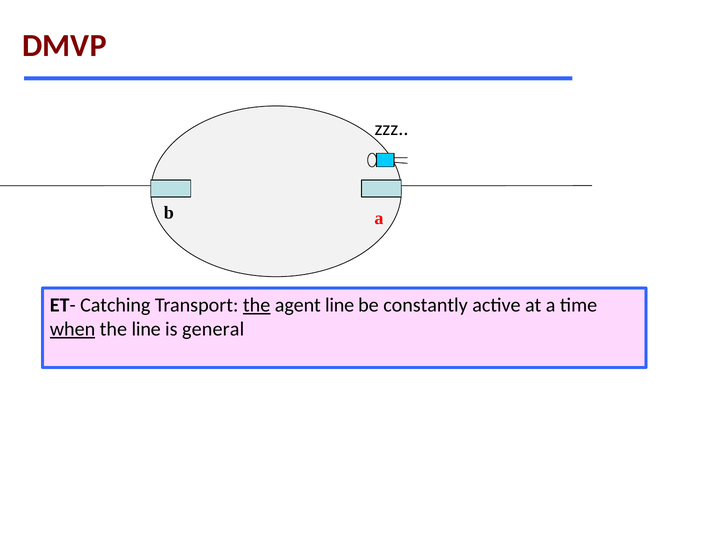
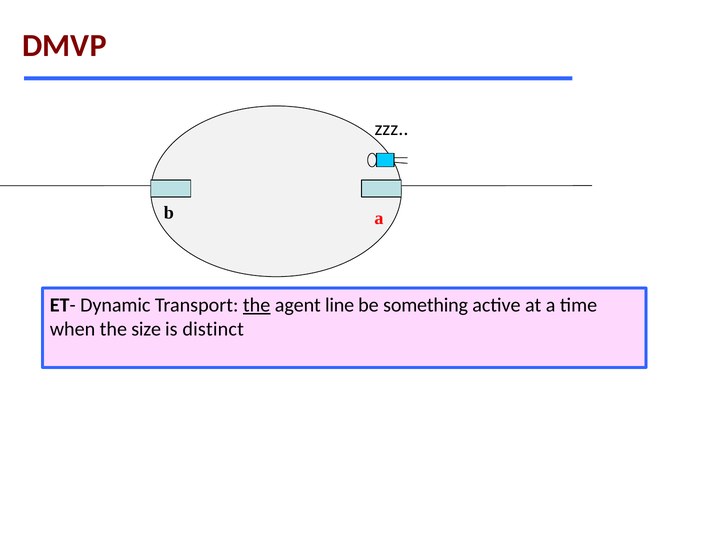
Catching: Catching -> Dynamic (115, 305)
constantly: constantly -> something (426, 305)
when underline: present -> none (72, 329)
the line: line -> size (146, 329)
general: general -> distinct (213, 329)
